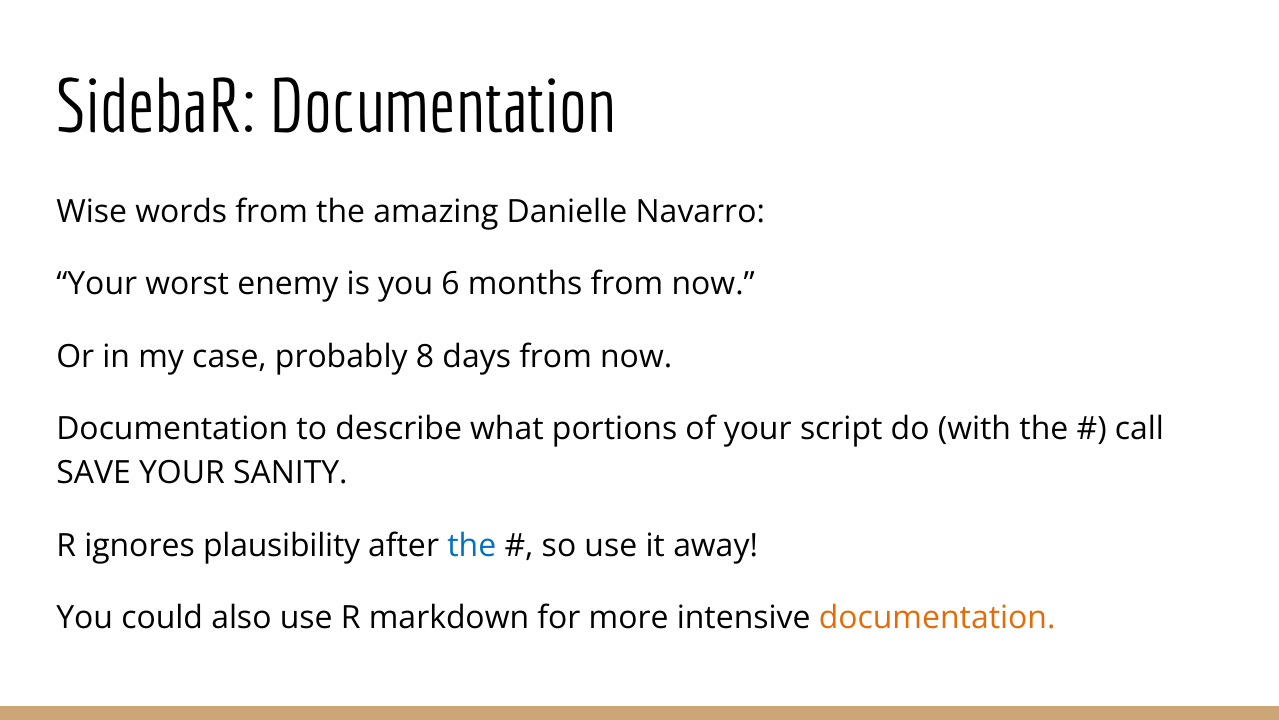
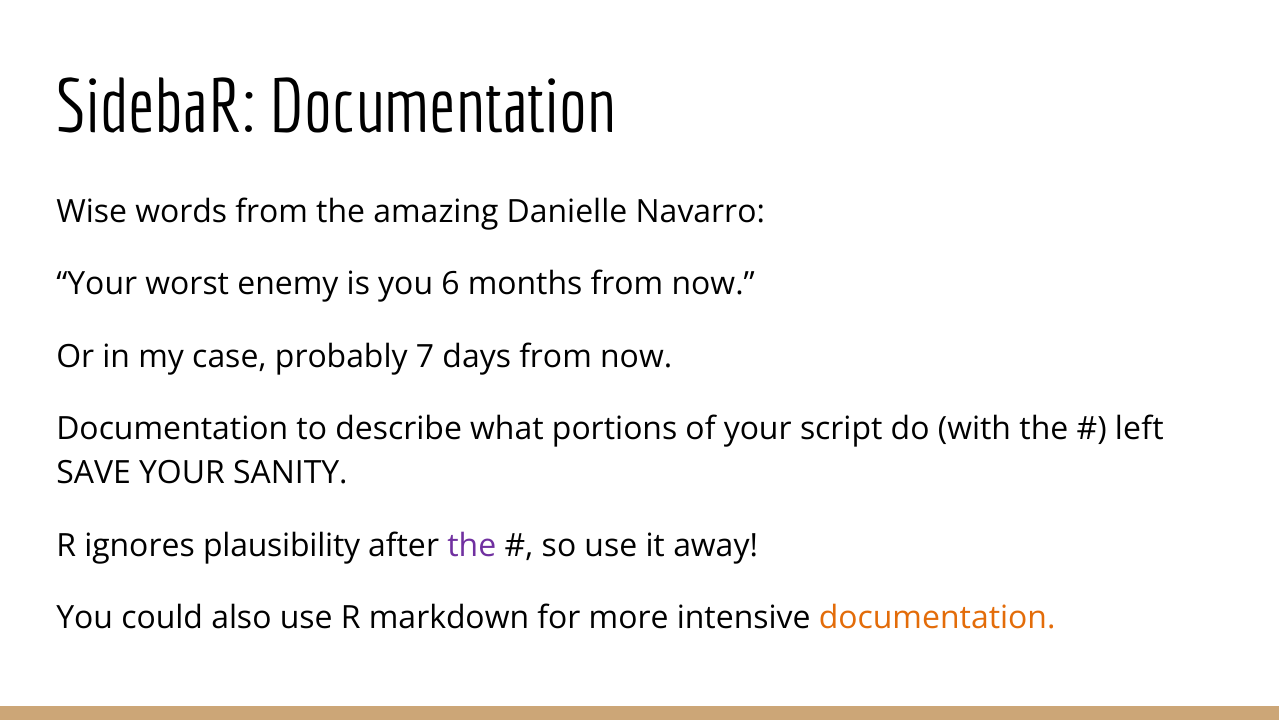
8: 8 -> 7 (425, 356)
call: call -> left (1139, 429)
the colour: blue -> purple (472, 545)
